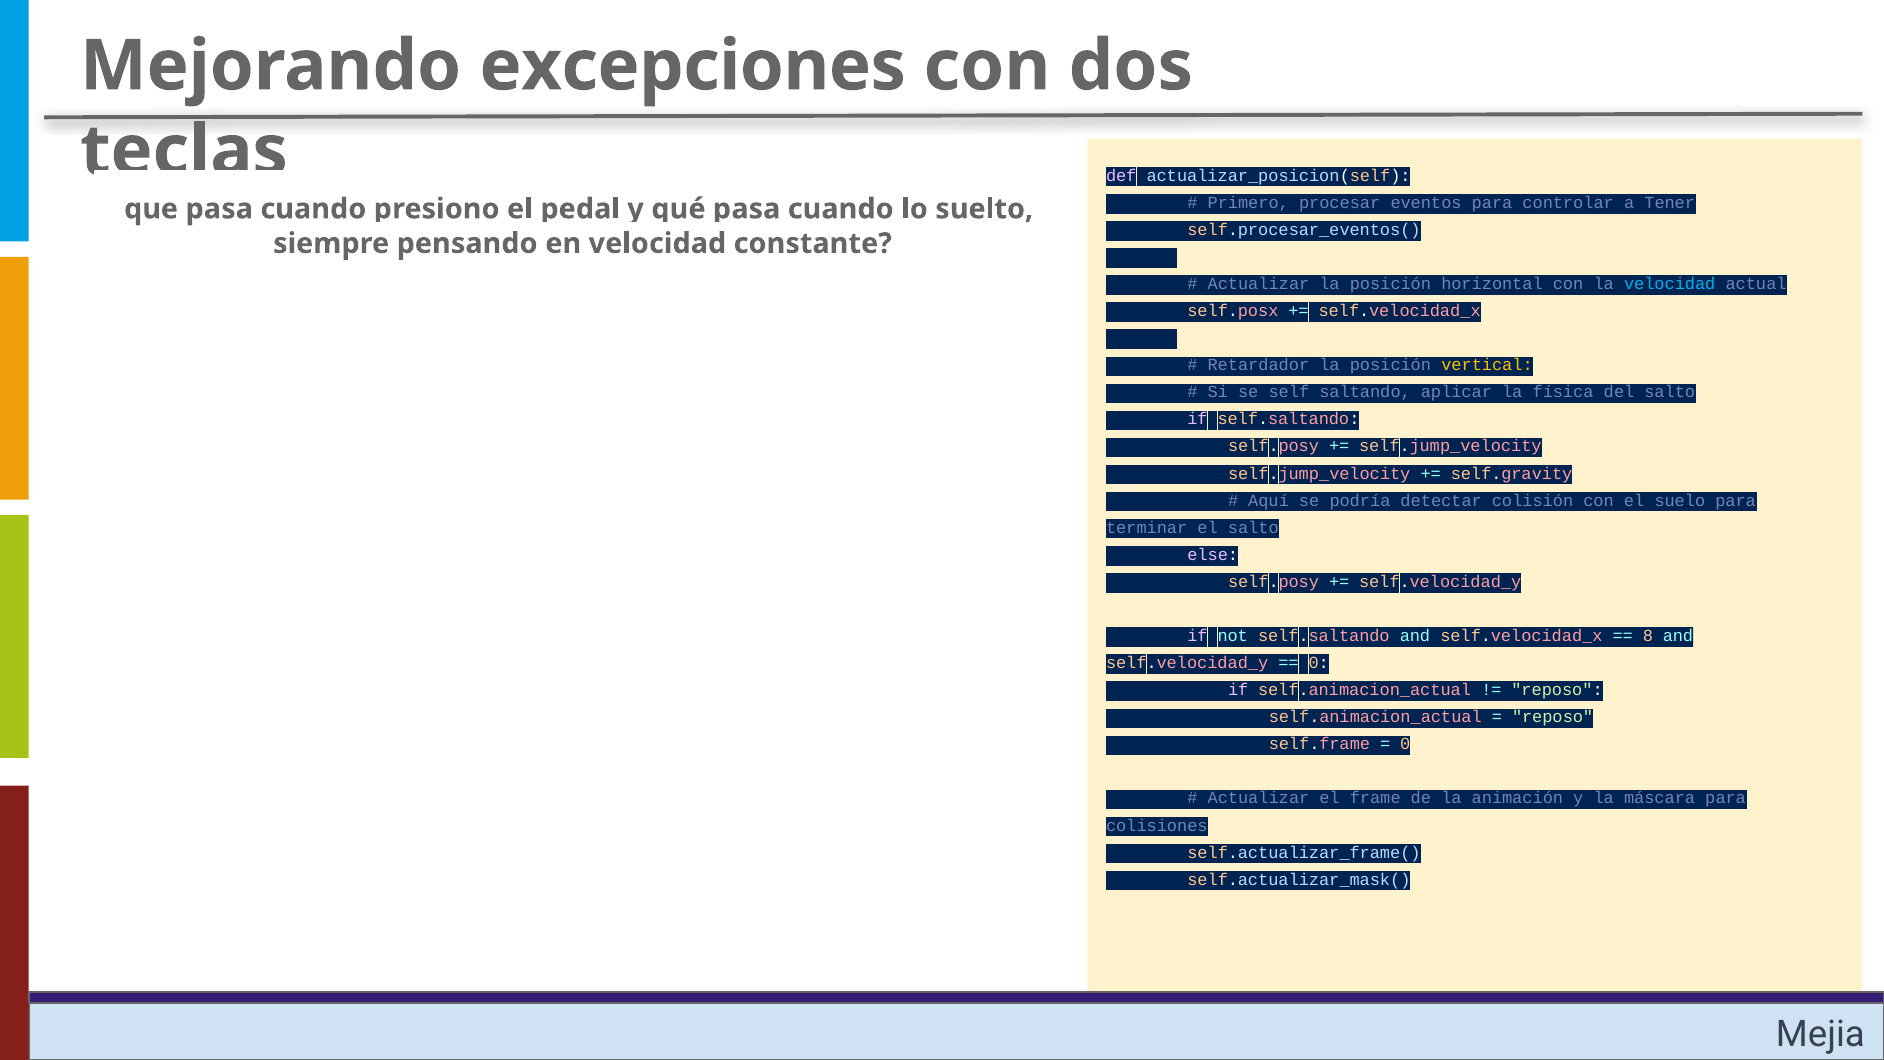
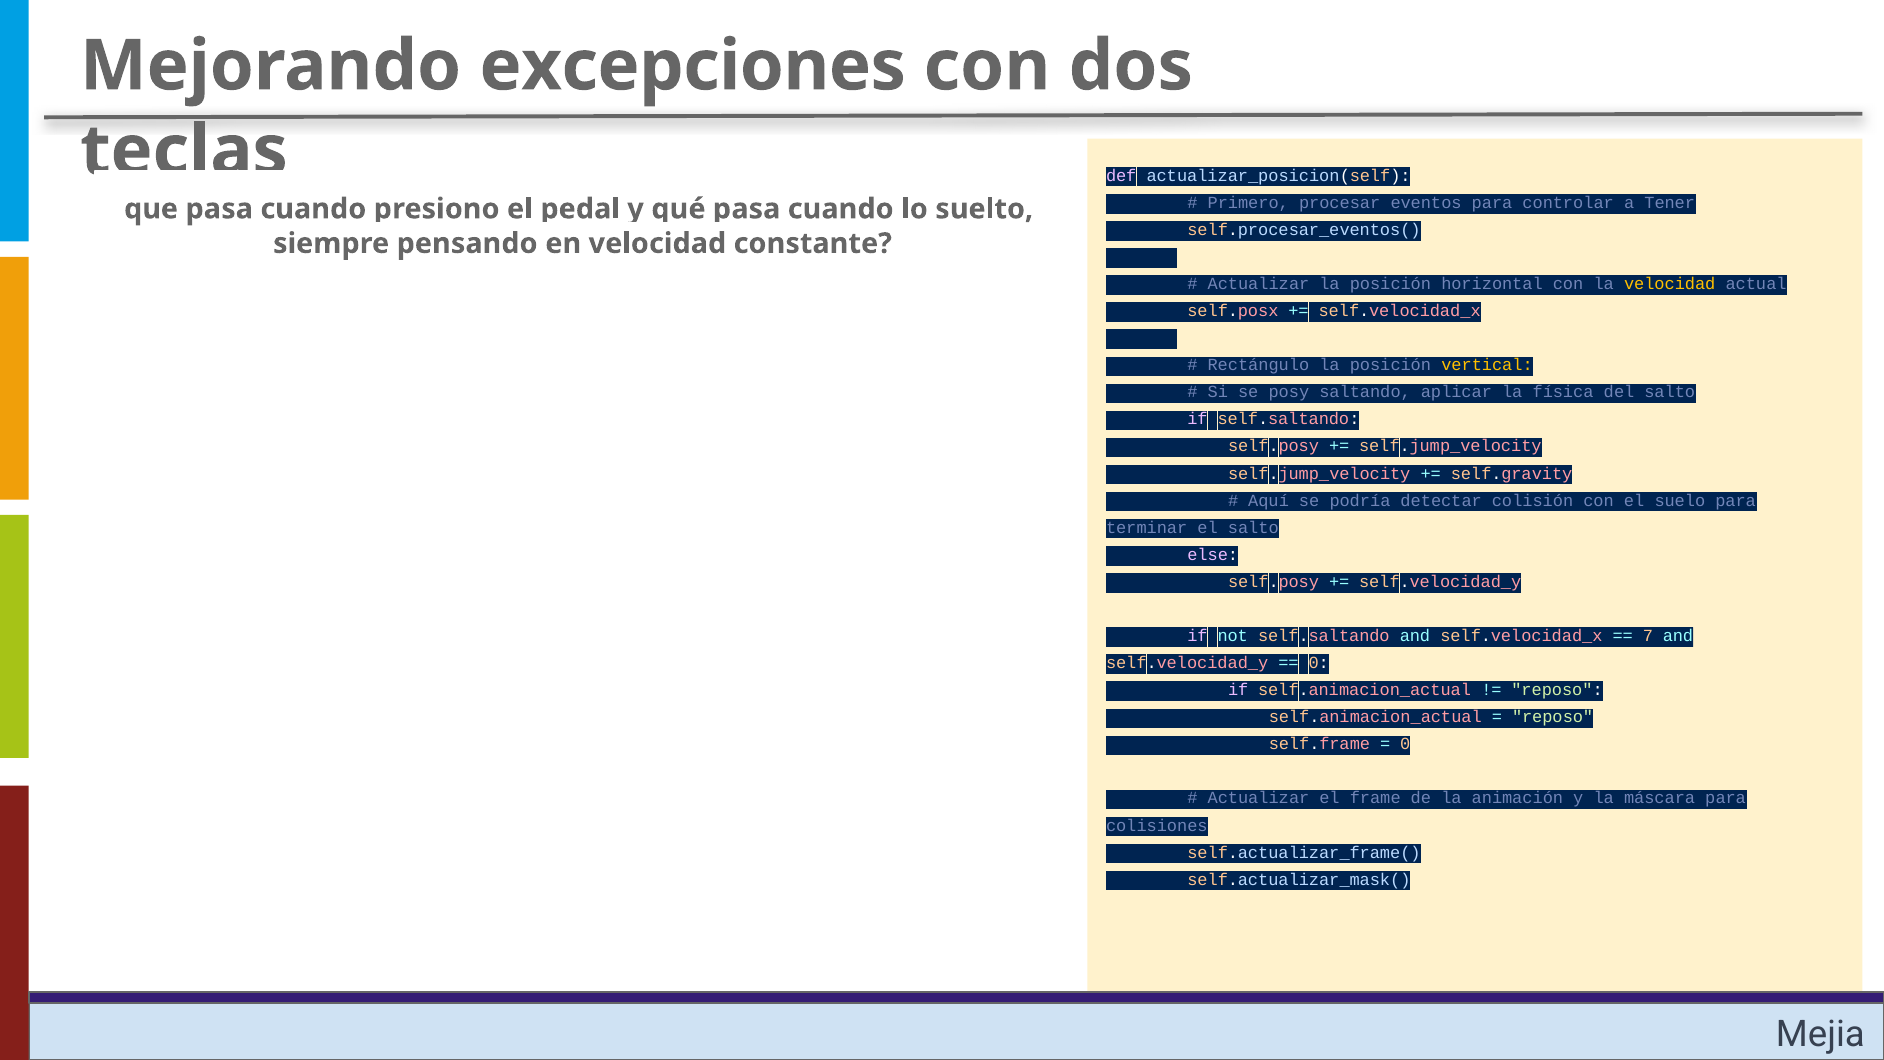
velocidad colour: light blue -> yellow (1670, 284)
Retardador: Retardador -> Rectángulo (1258, 365)
self: self -> posy (1289, 392)
8: 8 -> 7 (1648, 636)
